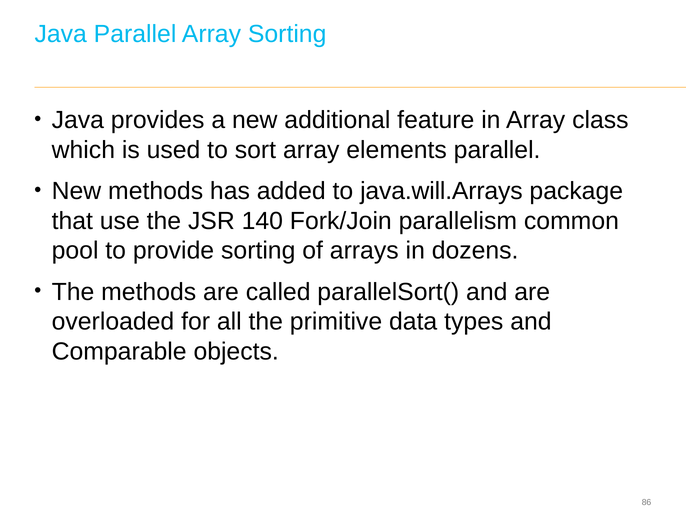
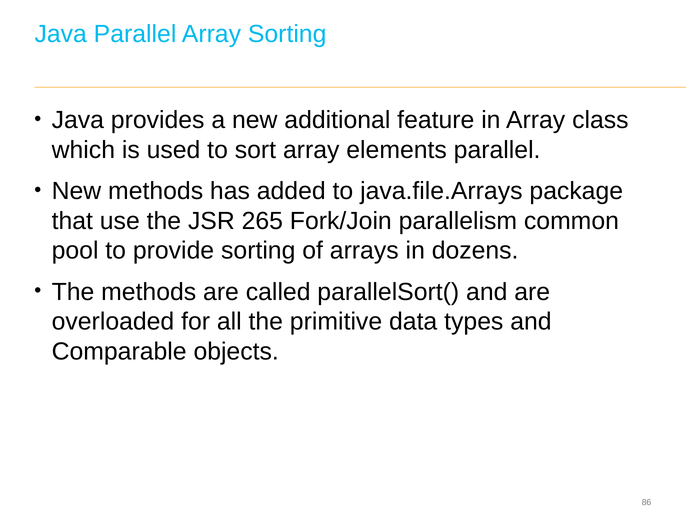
java.will.Arrays: java.will.Arrays -> java.file.Arrays (441, 191)
140: 140 -> 265 (262, 221)
